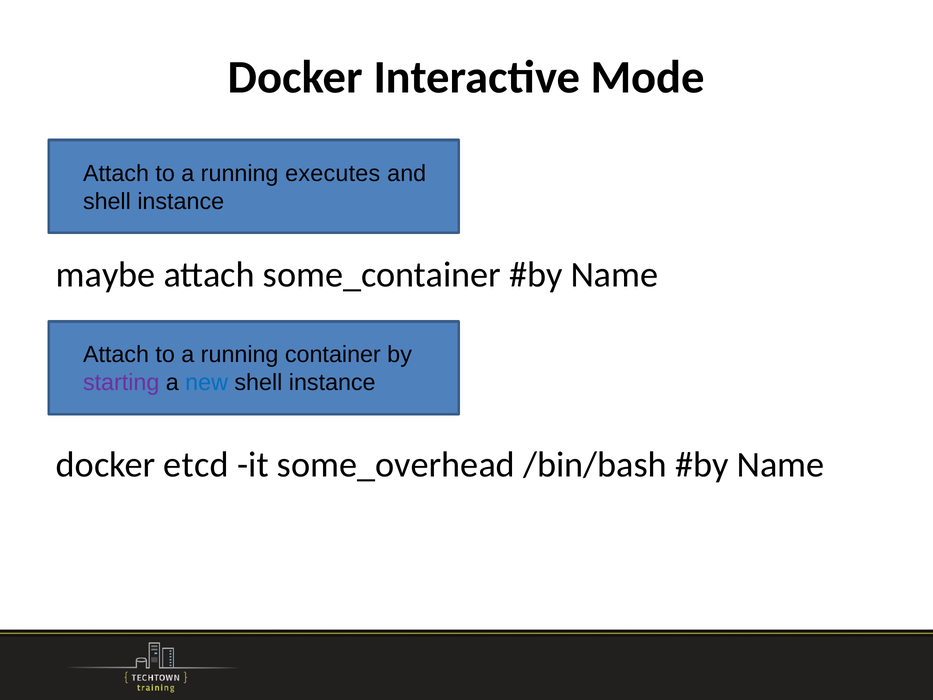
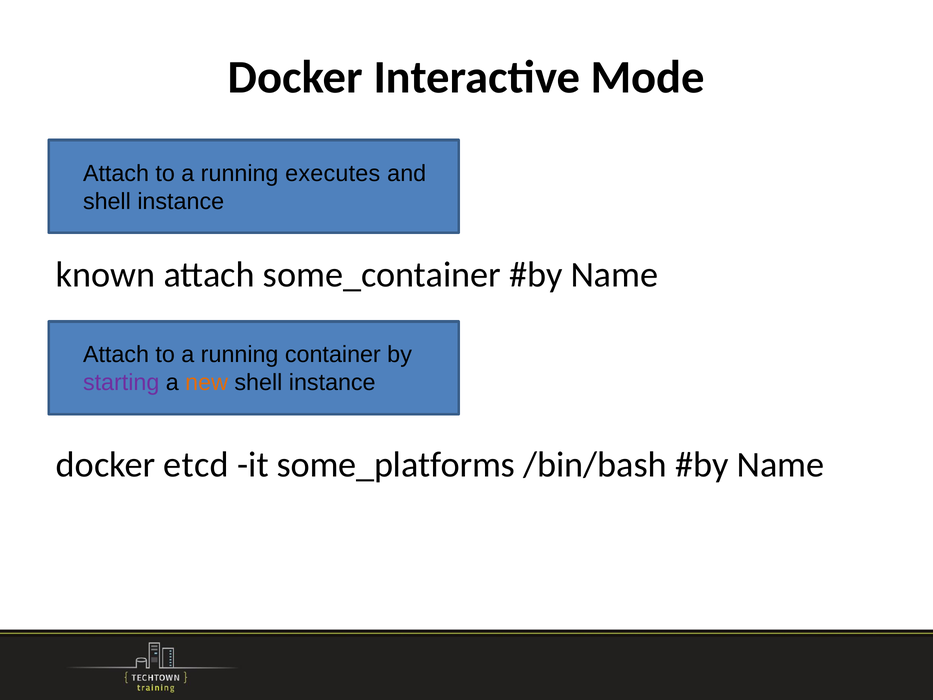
maybe: maybe -> known (106, 275)
new colour: blue -> orange (207, 383)
some_overhead: some_overhead -> some_platforms (396, 464)
